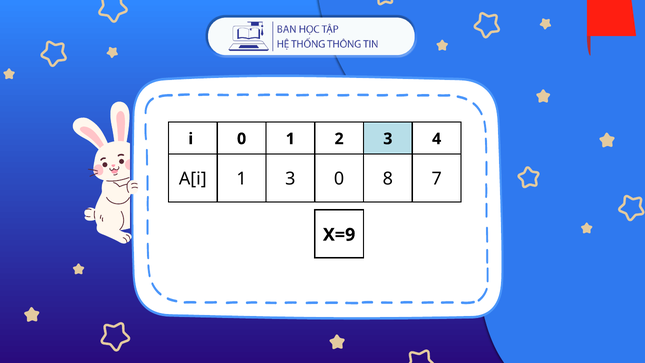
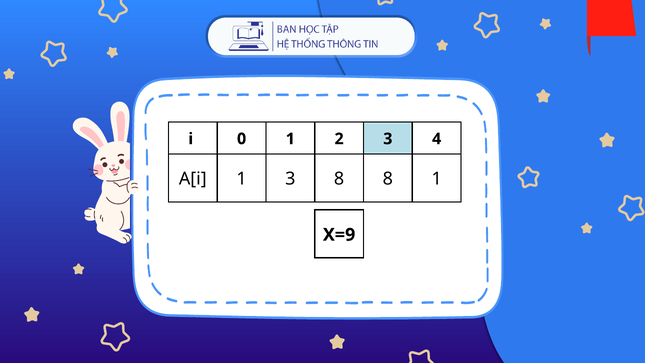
3 0: 0 -> 8 (339, 179)
8 7: 7 -> 1 (437, 179)
